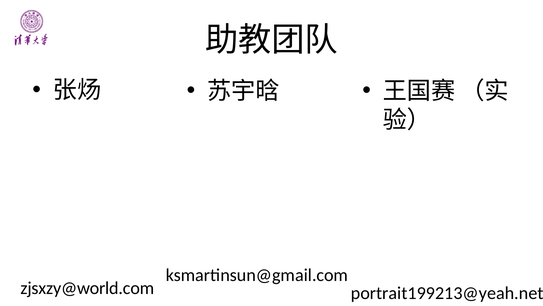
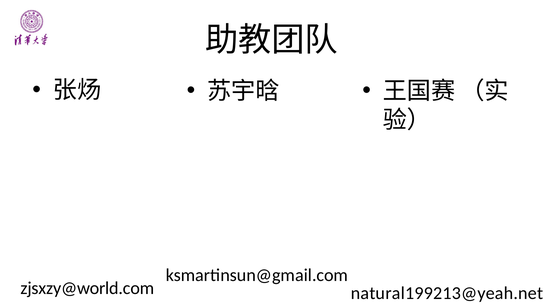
portrait199213@yeah.net: portrait199213@yeah.net -> natural199213@yeah.net (447, 293)
